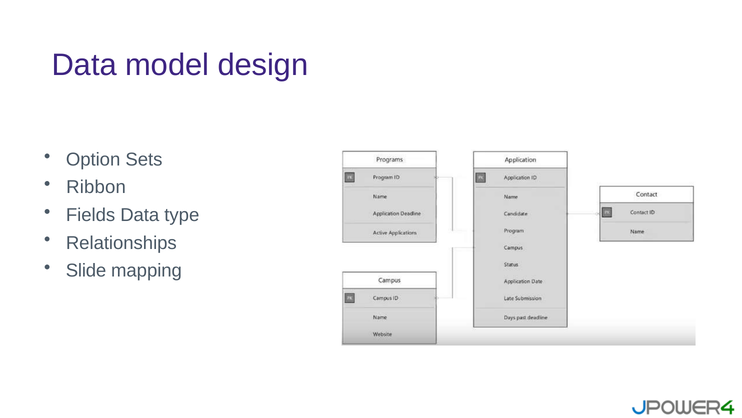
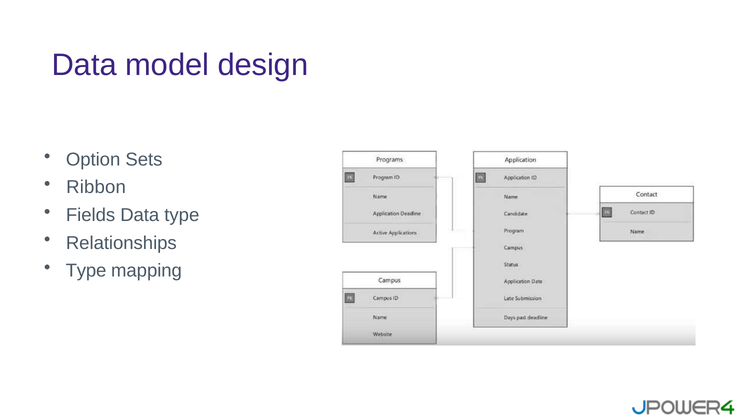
Slide: Slide -> Type (86, 270)
